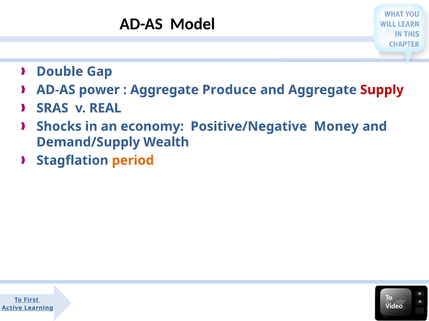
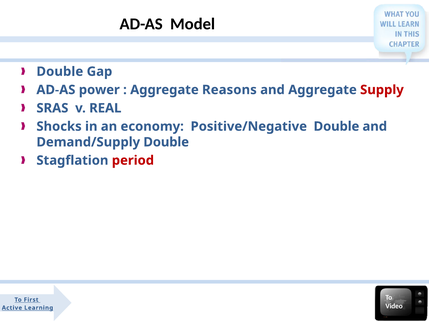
Produce: Produce -> Reasons (229, 90)
Positive/Negative Money: Money -> Double (336, 127)
Demand/Supply Wealth: Wealth -> Double (166, 142)
period colour: orange -> red (133, 161)
